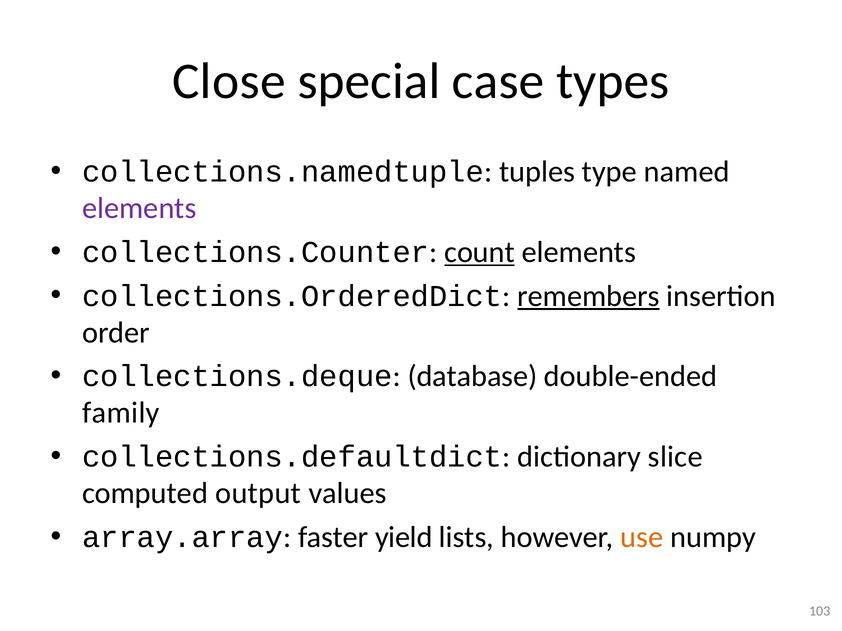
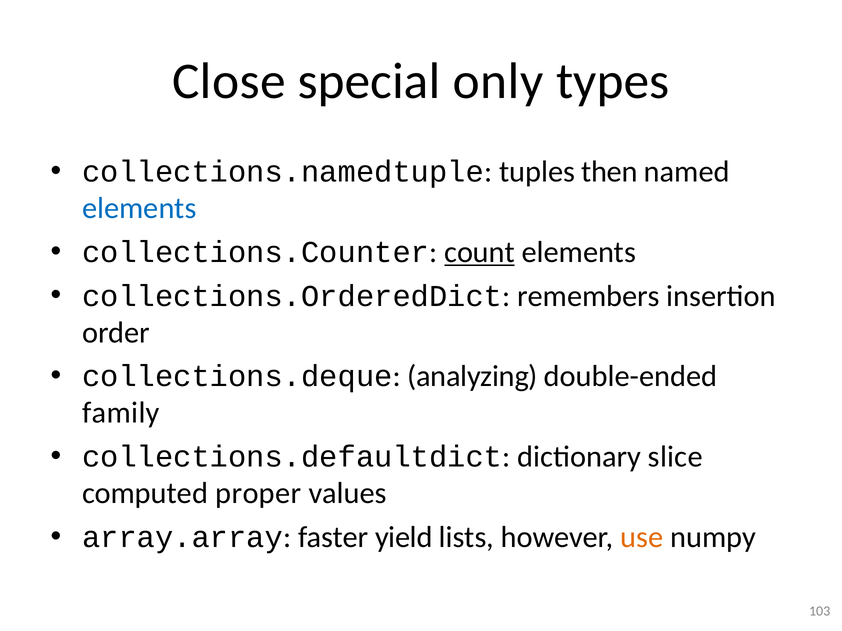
case: case -> only (498, 82)
type: type -> then (610, 172)
elements colour: purple -> blue (139, 208)
remembers underline: present -> none (588, 296)
database: database -> analyzing (473, 377)
output: output -> proper (258, 494)
